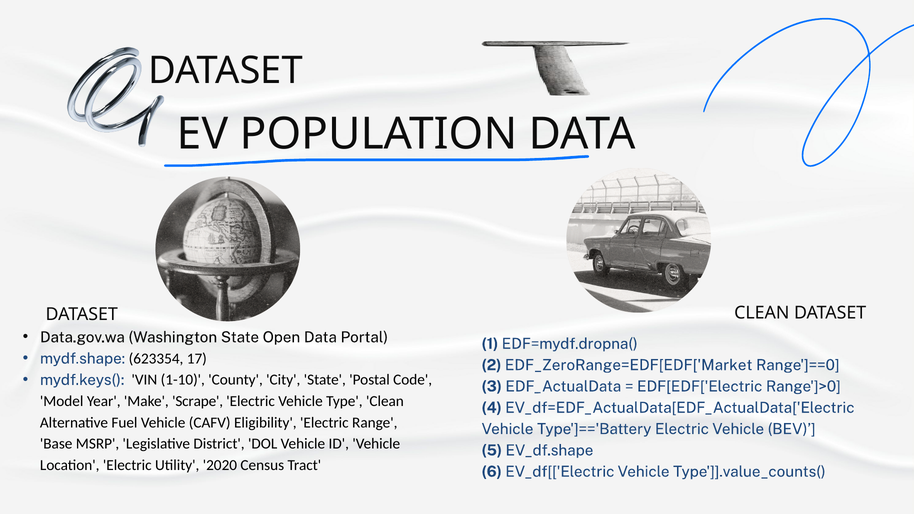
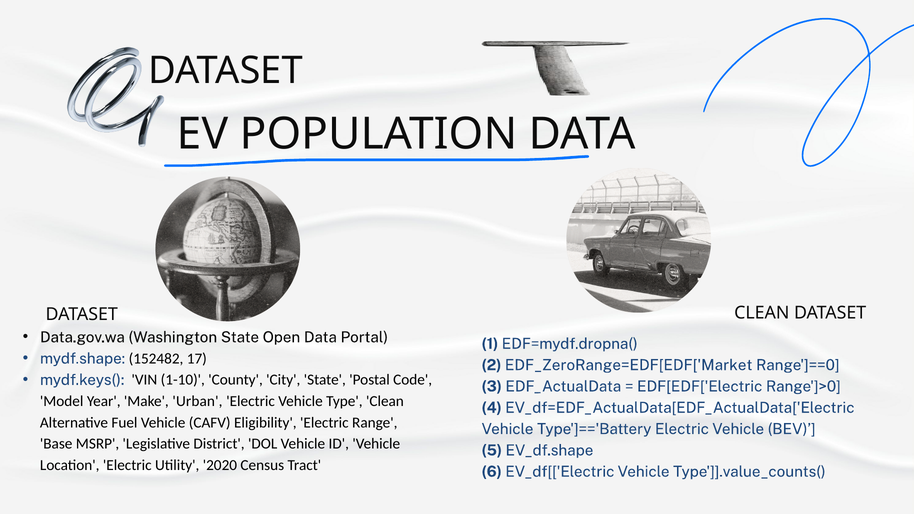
623354: 623354 -> 152482 (156, 359)
Scrape: Scrape -> Urban (197, 401)
